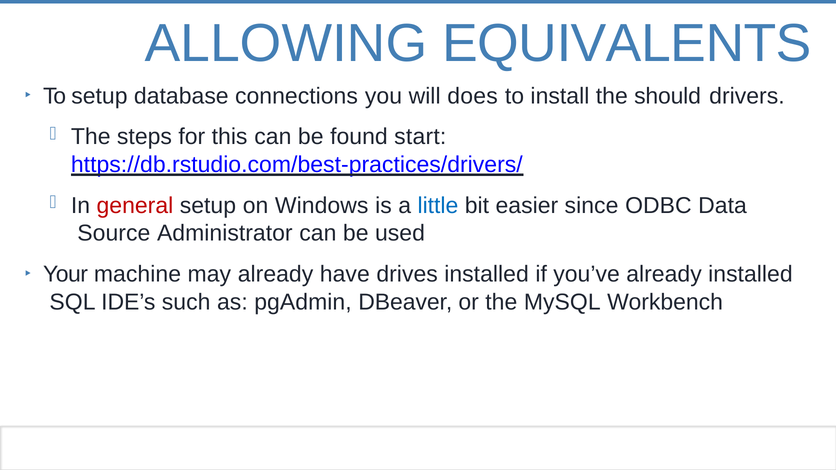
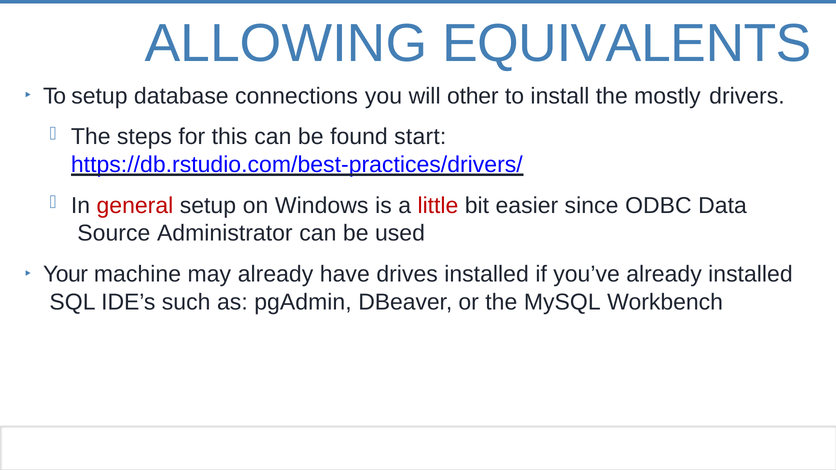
does: does -> other (473, 96)
should: should -> mostly (667, 96)
little colour: blue -> red (438, 206)
